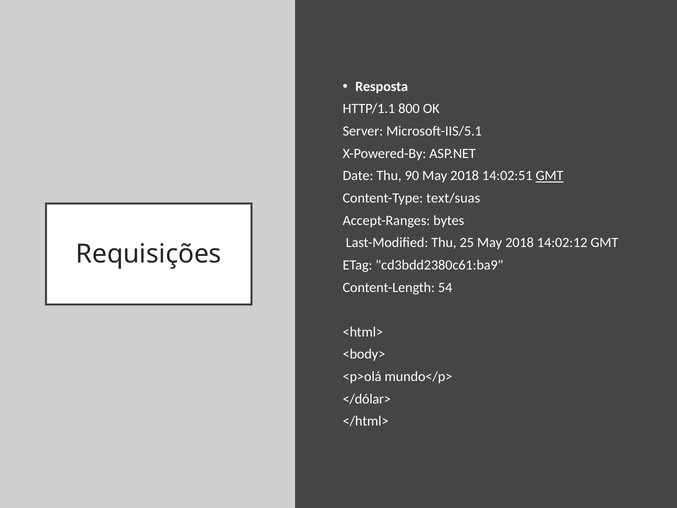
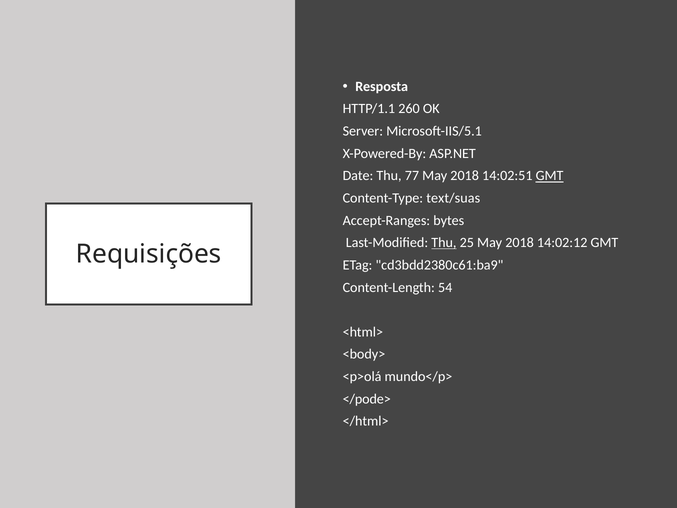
800: 800 -> 260 (409, 109)
90: 90 -> 77 (412, 176)
Thu underline: none -> present (444, 243)
</dólar>: </dólar> -> </pode> (367, 399)
